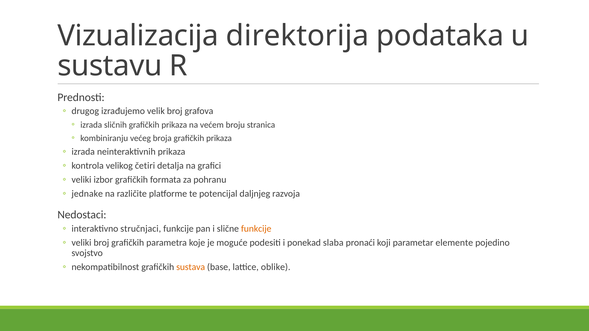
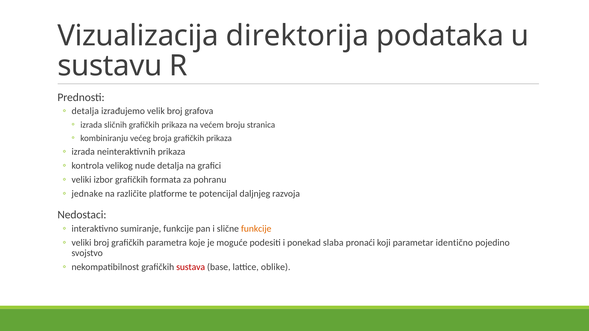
drugog: drugog -> detalja (85, 111)
četiri: četiri -> nude (145, 166)
stručnjaci: stručnjaci -> sumiranje (141, 229)
elemente: elemente -> identično (454, 243)
sustava colour: orange -> red (191, 267)
